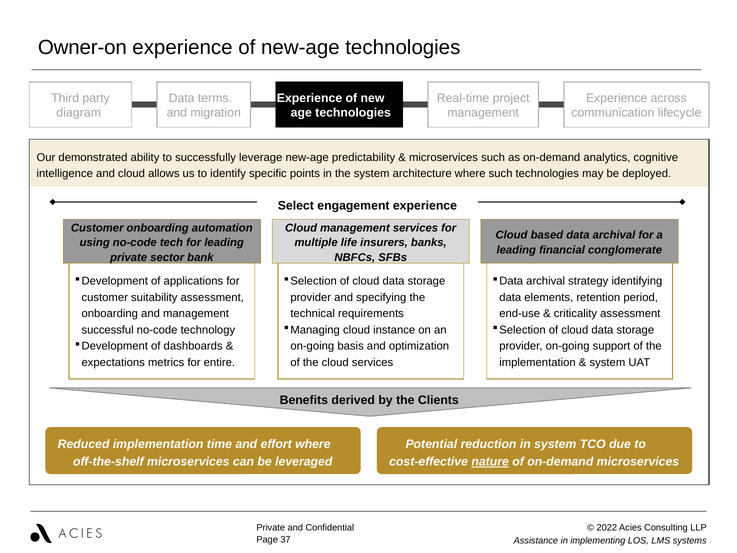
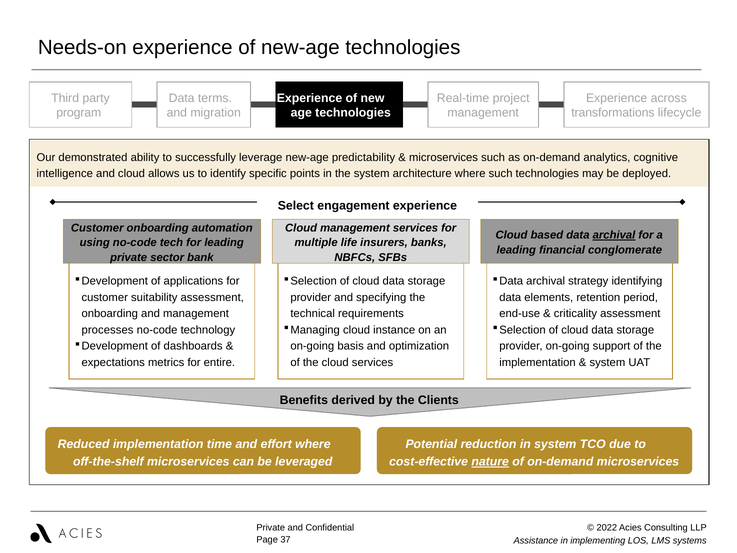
Owner-on: Owner-on -> Needs-on (82, 47)
diagram: diagram -> program (79, 113)
communication: communication -> transformations (613, 113)
archival underline: none -> present (614, 235)
successful: successful -> processes (108, 330)
